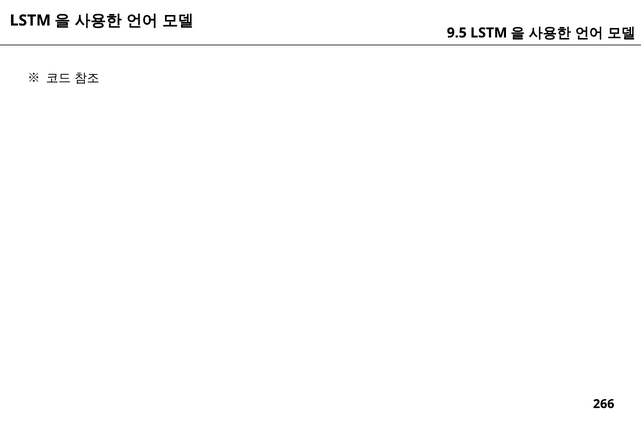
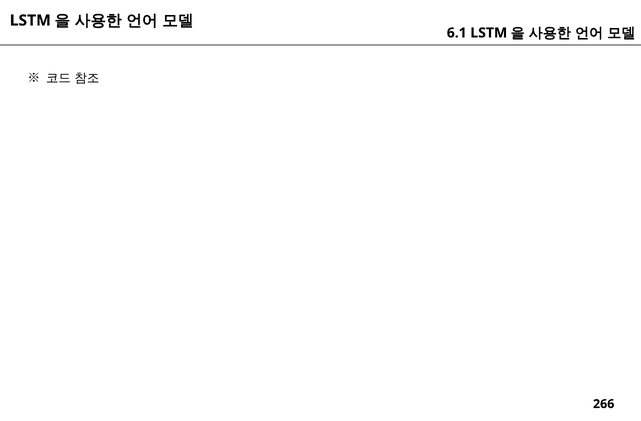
9.5: 9.5 -> 6.1 (457, 33)
